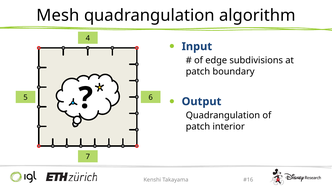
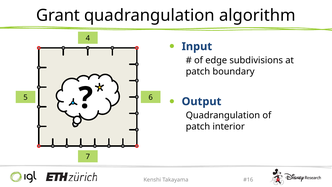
Mesh: Mesh -> Grant (58, 15)
